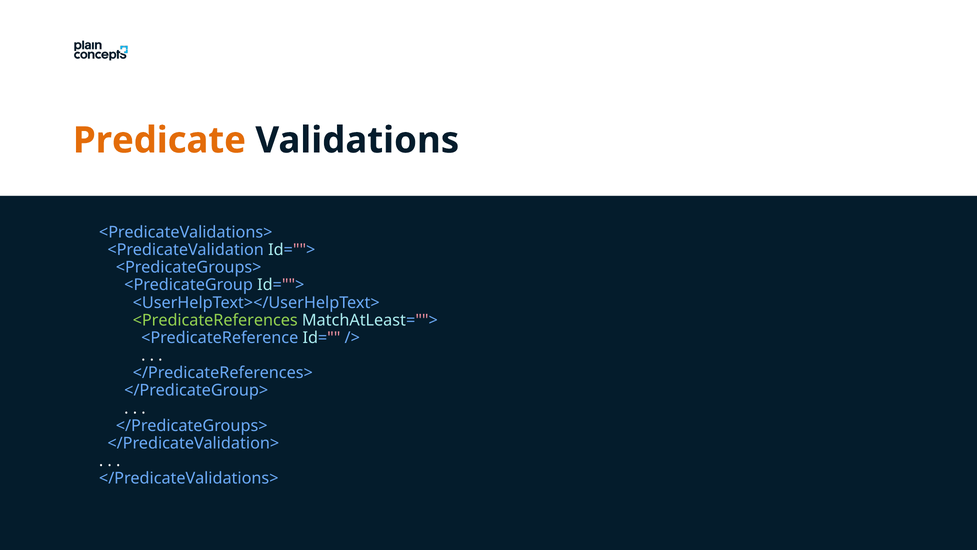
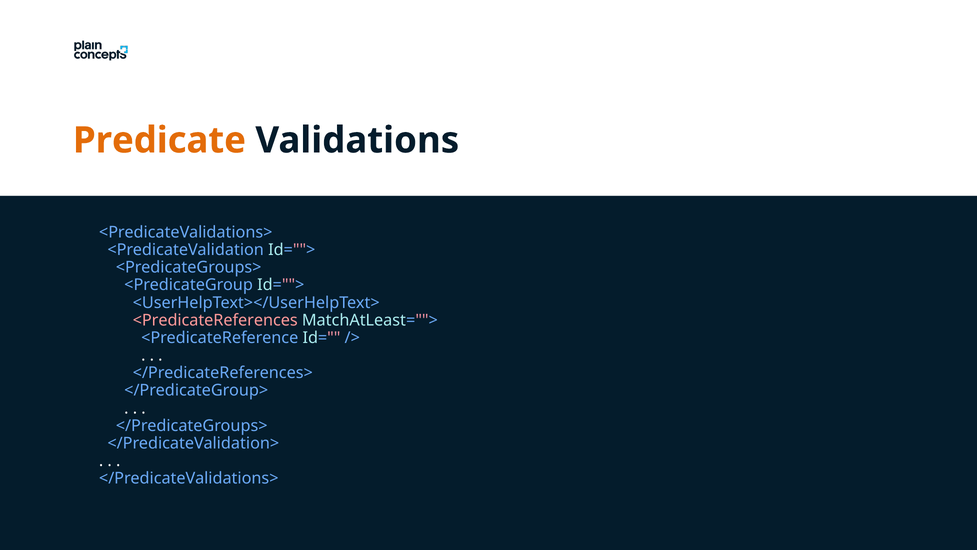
<PredicateReferences colour: light green -> pink (215, 320)
